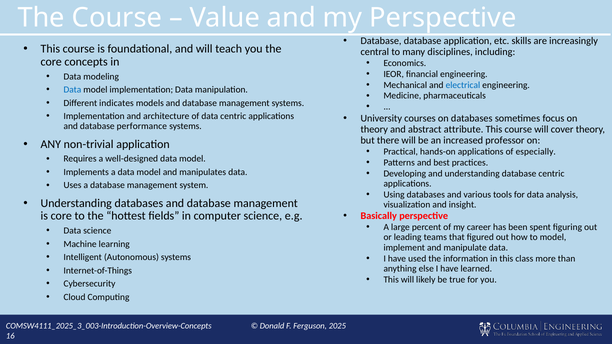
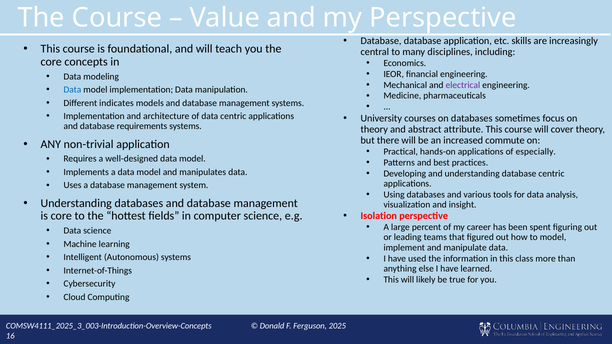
electrical colour: blue -> purple (463, 85)
performance: performance -> requirements (142, 126)
professor: professor -> commute (505, 140)
Basically: Basically -> Isolation (379, 216)
